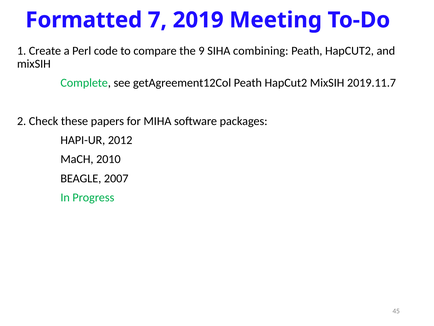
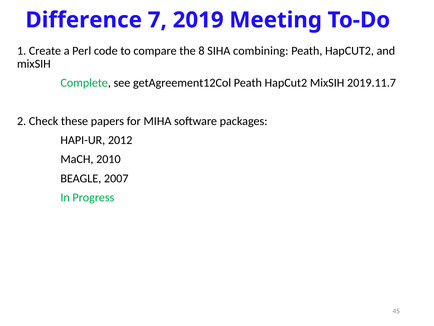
Formatted: Formatted -> Difference (84, 20)
9: 9 -> 8 (202, 51)
